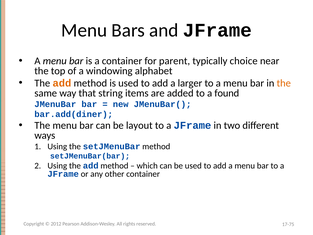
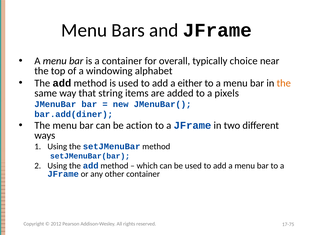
parent: parent -> overall (175, 61)
add colour: orange -> black (62, 83)
larger: larger -> either (190, 83)
found: found -> pixels (227, 93)
layout: layout -> action (139, 125)
